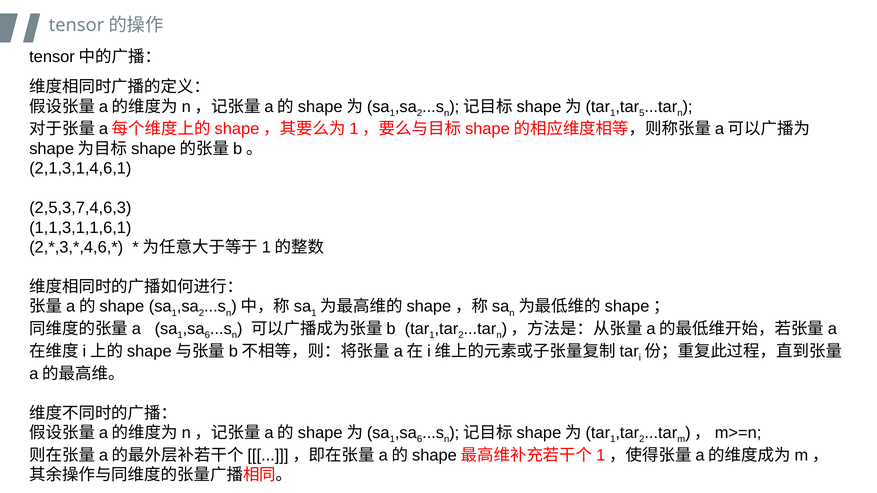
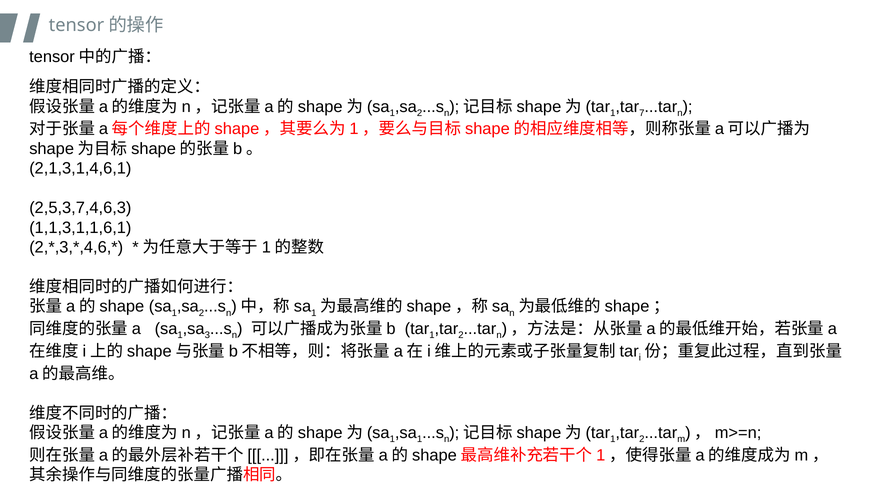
5: 5 -> 7 (642, 113)
6: 6 -> 3 (207, 336)
6: 6 -> 1 (420, 440)
